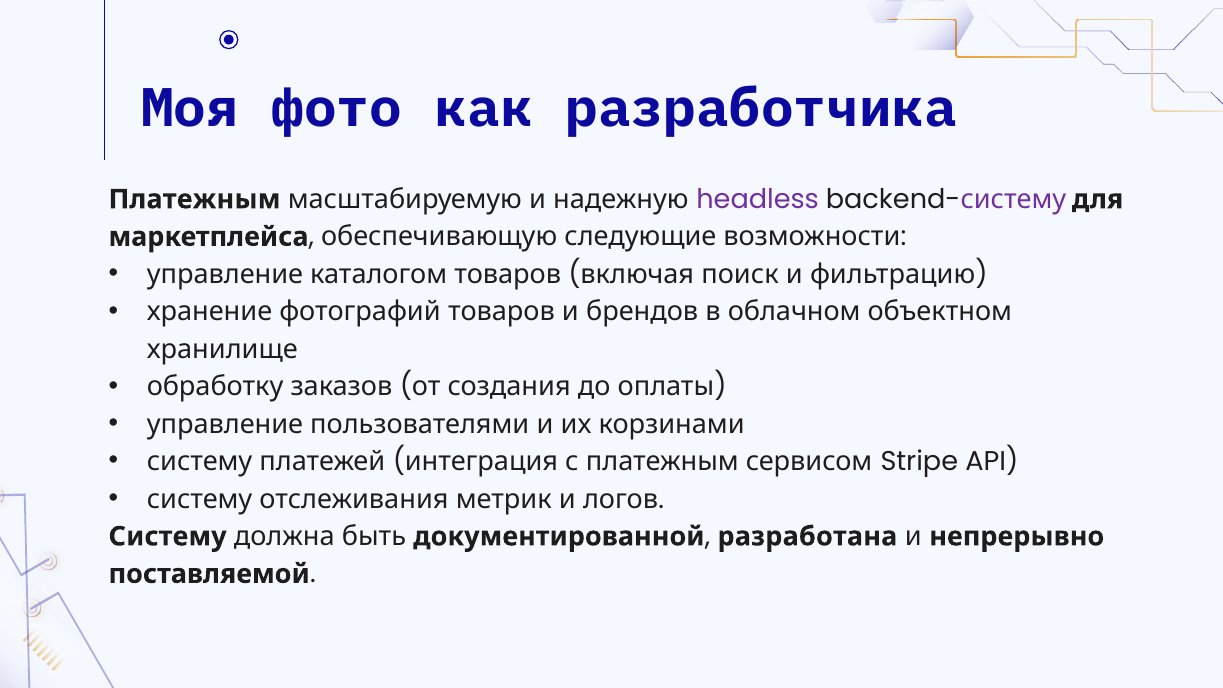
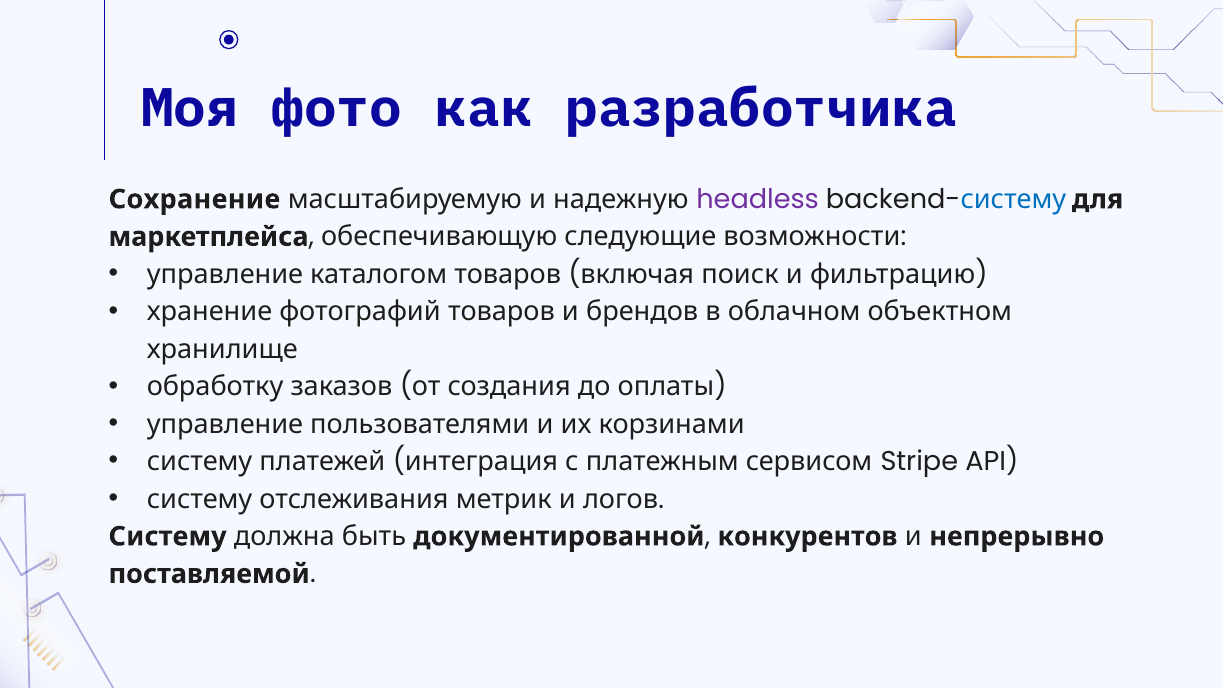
Платежным: Платежным -> Сохранение (194, 199)
систему colour: purple -> blue (1013, 199)
разработана: разработана -> конкурентов (807, 536)
